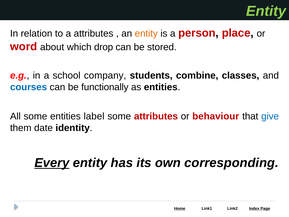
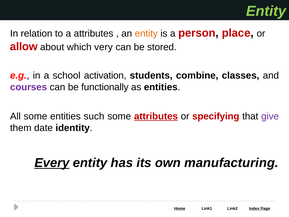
word: word -> allow (24, 47)
drop: drop -> very (103, 47)
company: company -> activation (105, 75)
courses colour: blue -> purple (29, 87)
label: label -> such (94, 116)
attributes underline: none -> present (156, 116)
behaviour: behaviour -> specifying (216, 116)
give colour: blue -> purple (270, 116)
corresponding: corresponding -> manufacturing (231, 163)
